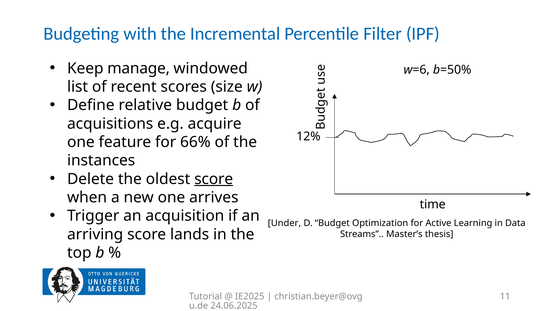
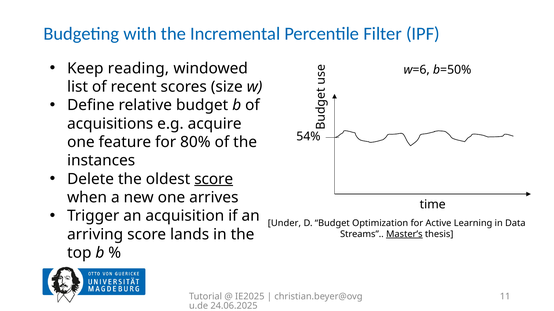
manage: manage -> reading (138, 69)
12%: 12% -> 54% (308, 137)
66%: 66% -> 80% (195, 142)
Master’s underline: none -> present (404, 235)
